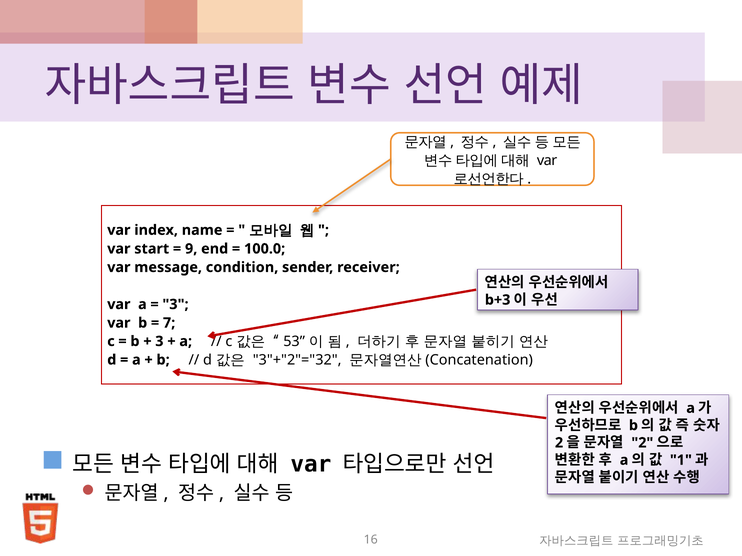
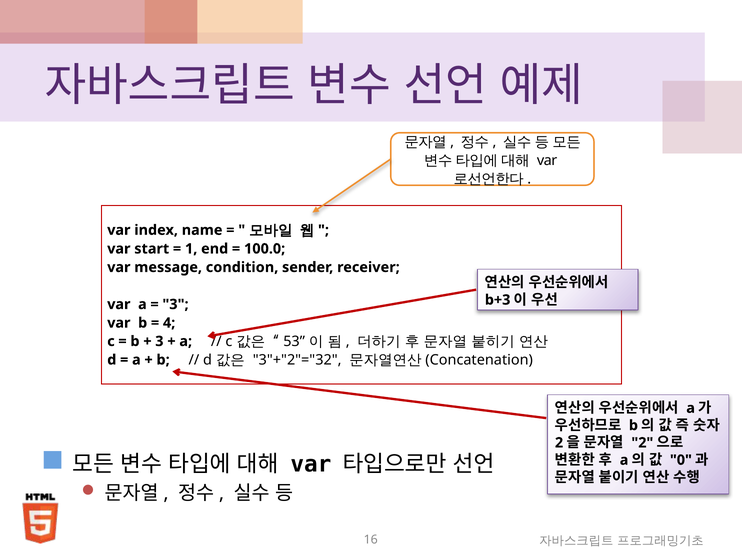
9: 9 -> 1 (191, 249)
7: 7 -> 4 (169, 323)
1: 1 -> 0 (681, 460)
